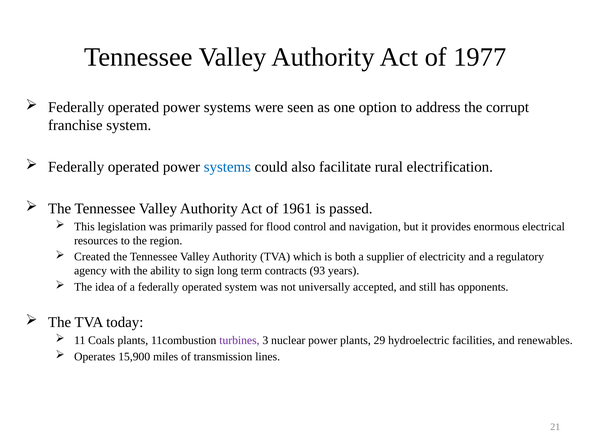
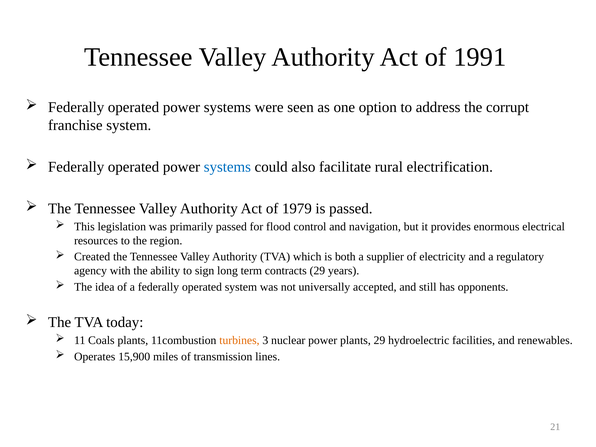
1977: 1977 -> 1991 (480, 57)
1961: 1961 -> 1979 (297, 209)
contracts 93: 93 -> 29 (317, 271)
turbines colour: purple -> orange (239, 340)
